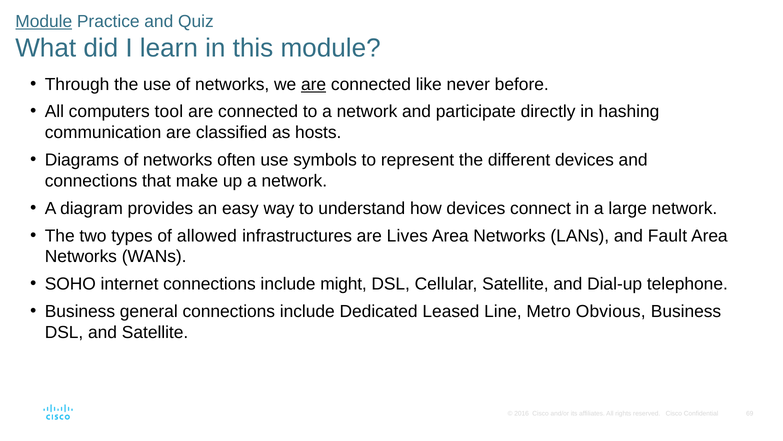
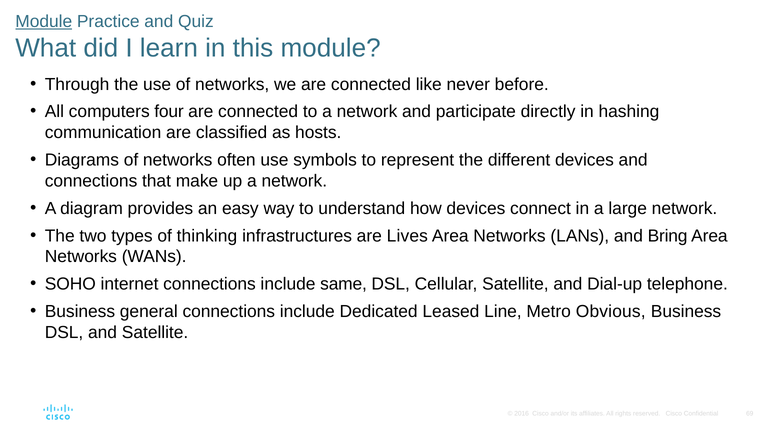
are underline: present -> none (314, 84)
tool: tool -> four (169, 112)
allowed: allowed -> thinking (207, 236)
Fault: Fault -> Bring (668, 236)
might: might -> same (344, 284)
